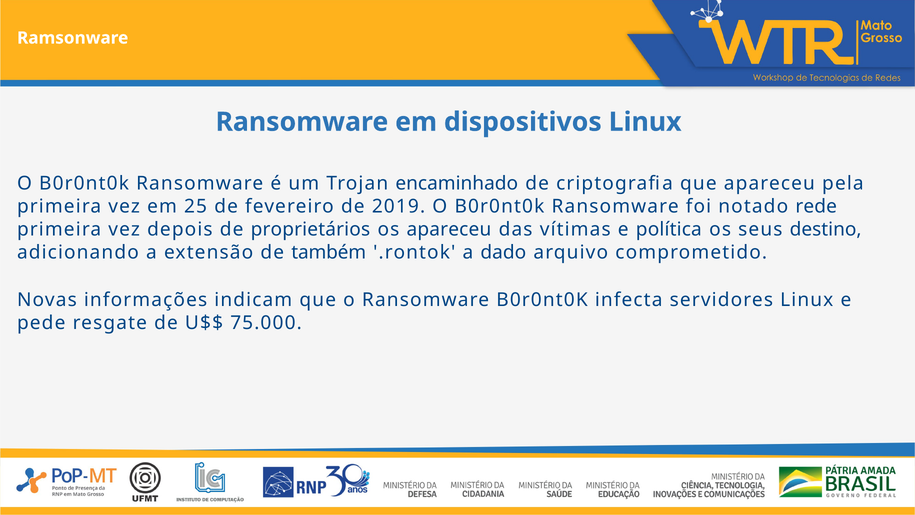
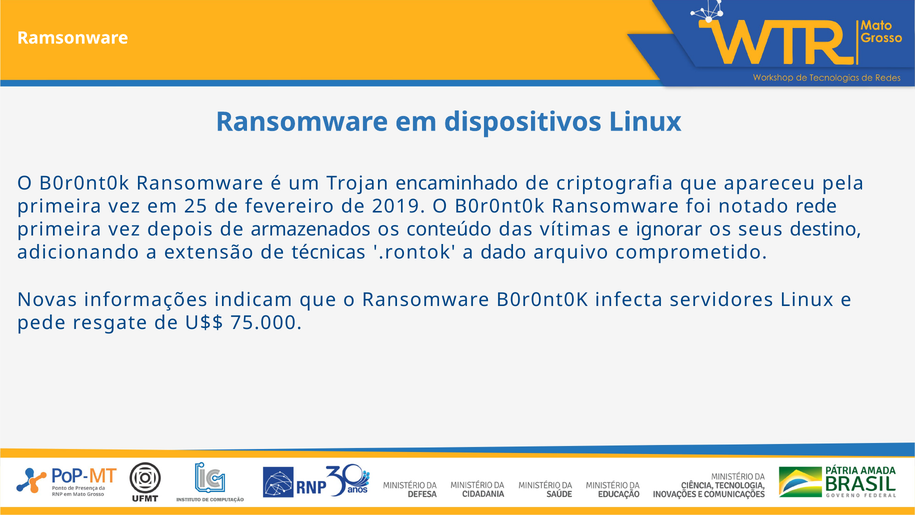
proprietários: proprietários -> armazenados (311, 229)
os apareceu: apareceu -> conteúdo (449, 229)
política: política -> ignorar (669, 229)
também: também -> técnicas (329, 252)
